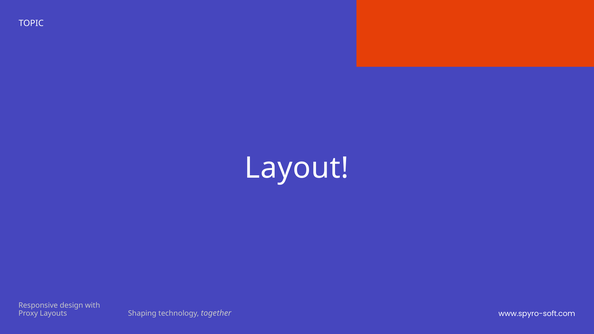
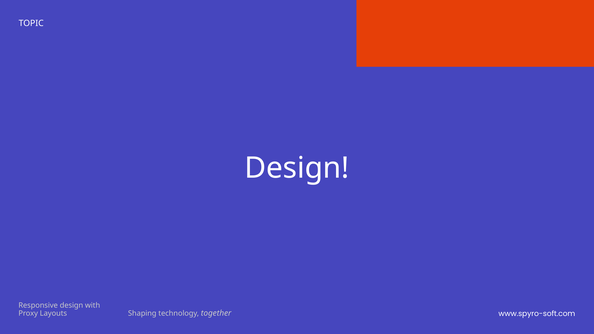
Layout: Layout -> Design (297, 168)
